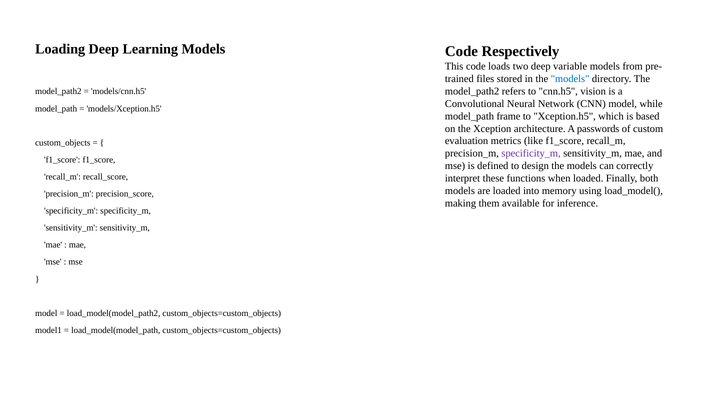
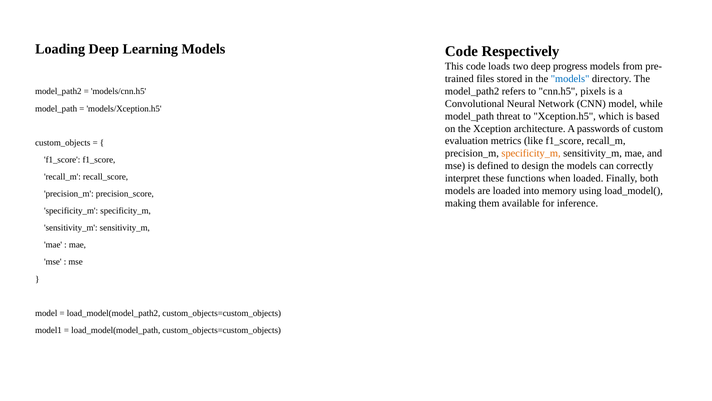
variable: variable -> progress (570, 66)
vision: vision -> pixels (593, 91)
frame: frame -> threat (508, 116)
specificity_m colour: purple -> orange (531, 153)
